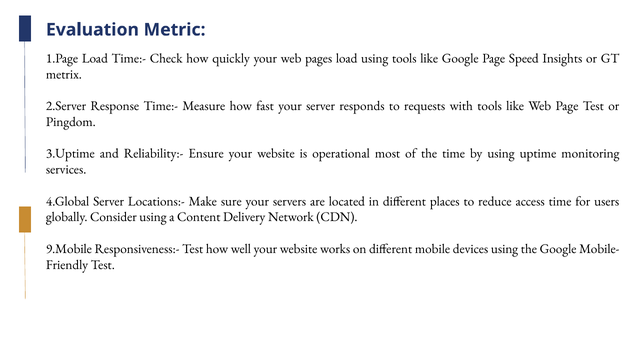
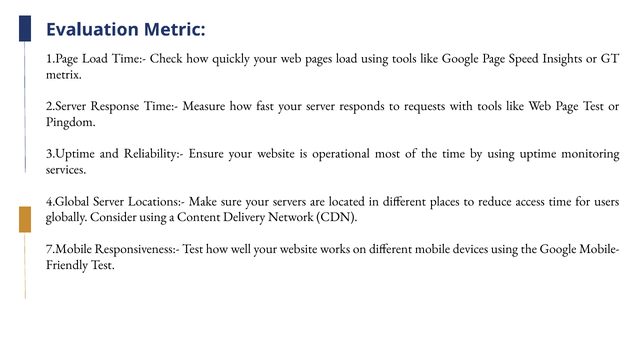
9.Mobile: 9.Mobile -> 7.Mobile (69, 249)
